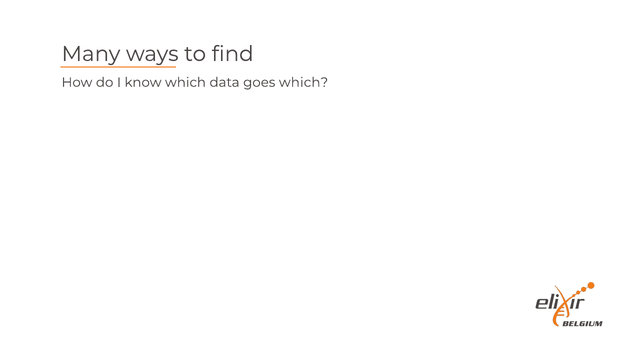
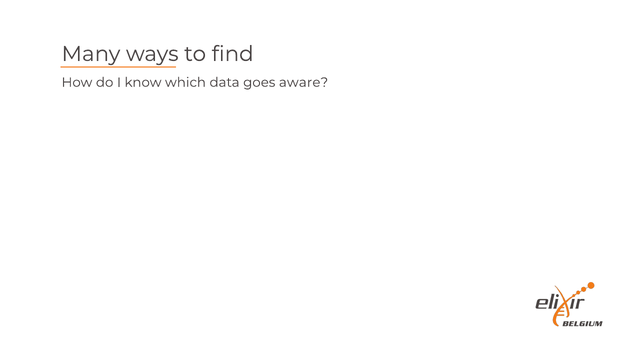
goes which: which -> aware (304, 82)
